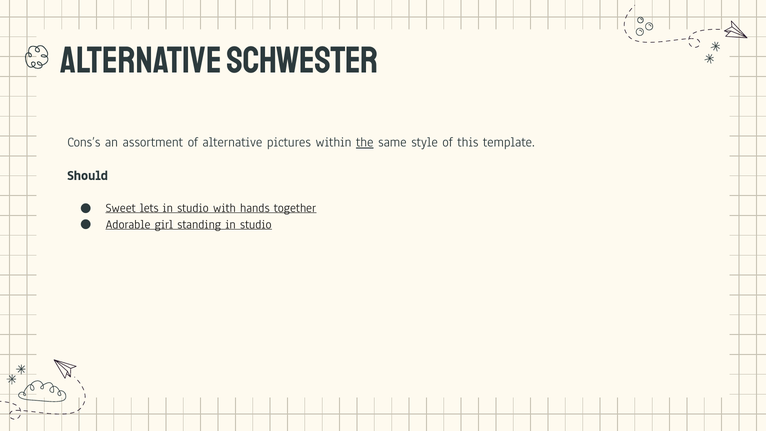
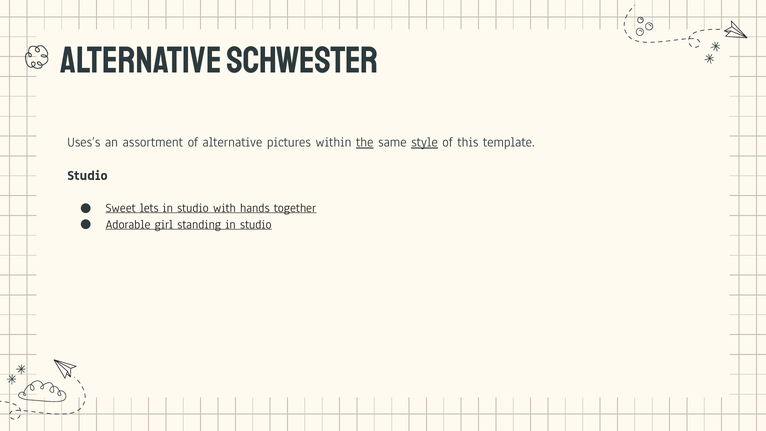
Cons’s: Cons’s -> Uses’s (84, 142)
style underline: none -> present (425, 142)
Should: Should -> Studio (87, 175)
